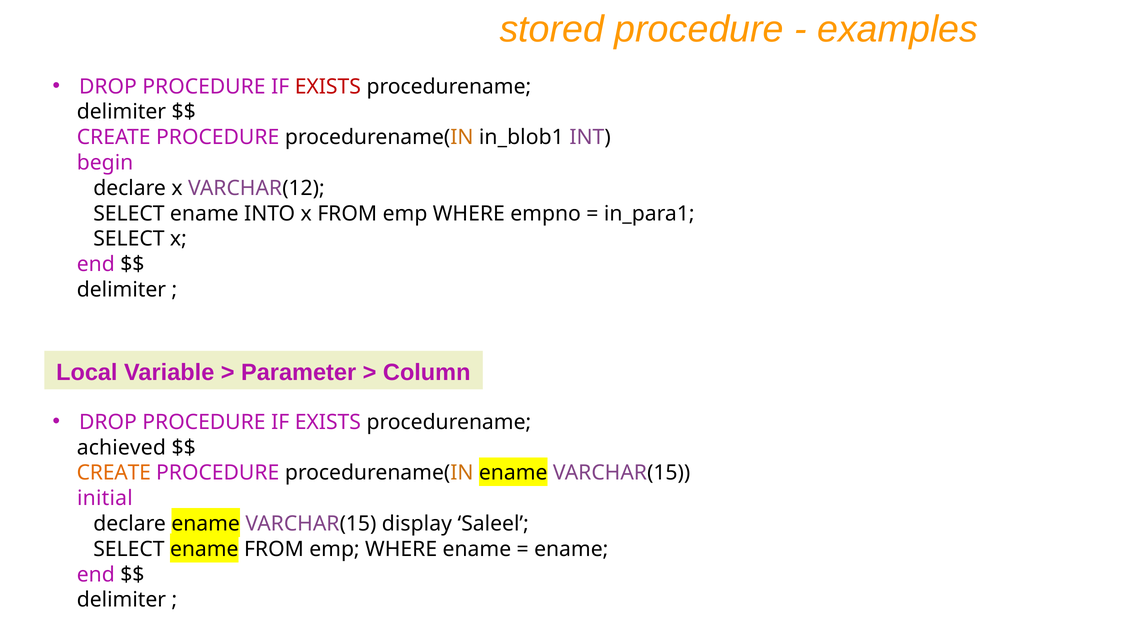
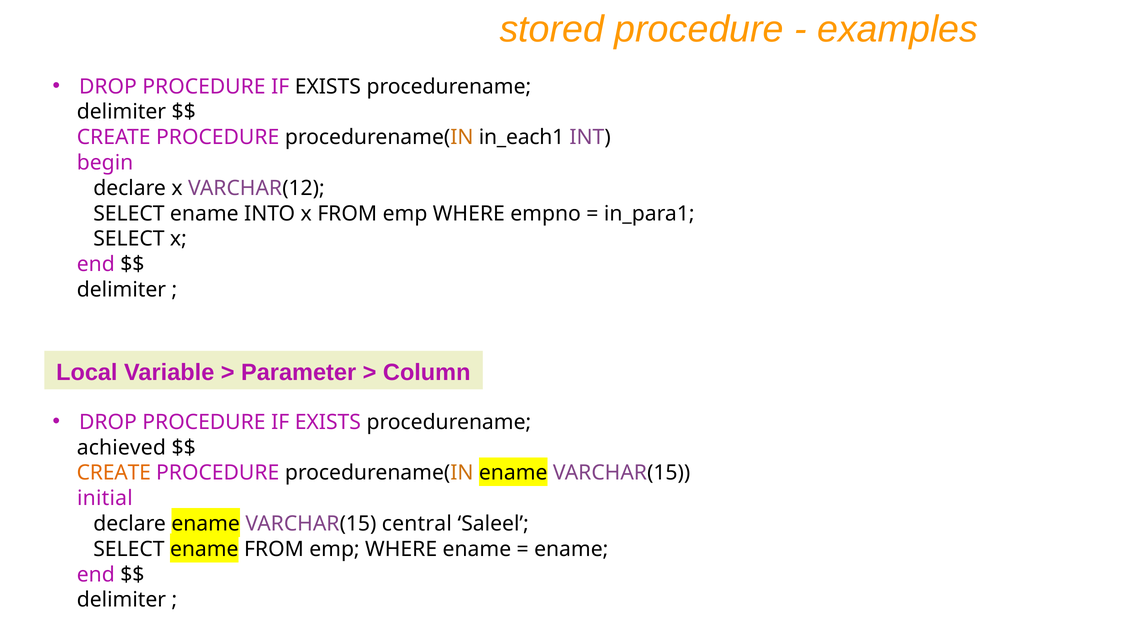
EXISTS colour: red -> black (328, 86)
in_blob1: in_blob1 -> in_each1 (522, 137)
display: display -> central (417, 523)
